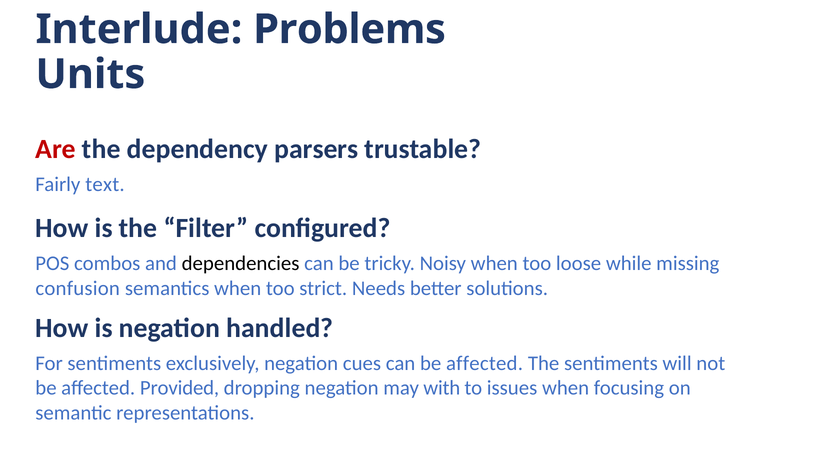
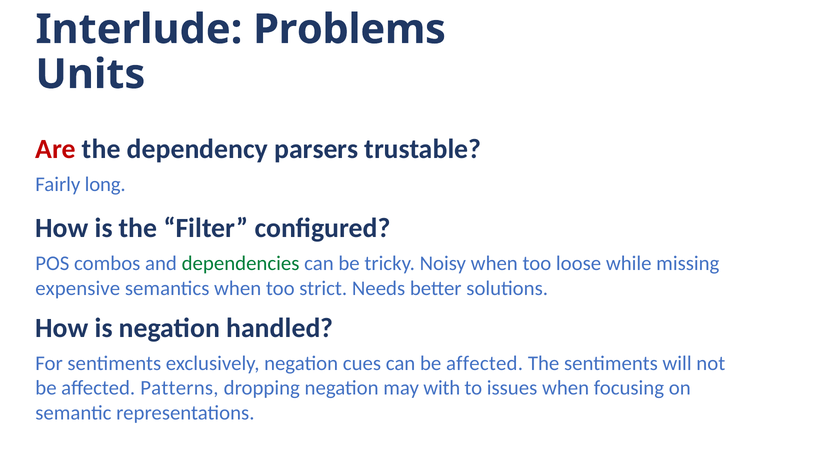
text: text -> long (105, 185)
dependencies colour: black -> green (241, 264)
confusion: confusion -> expensive (78, 289)
Provided: Provided -> Patterns (179, 389)
